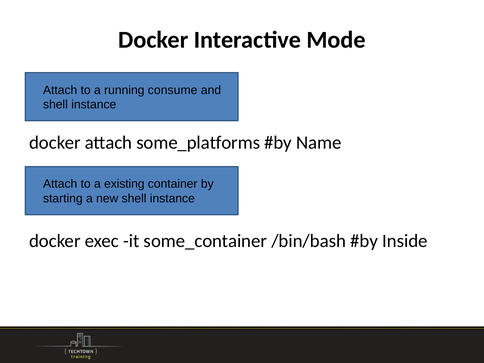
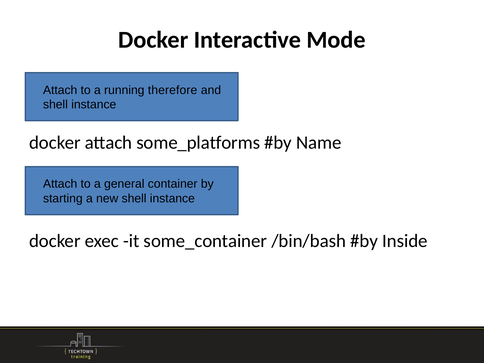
consume: consume -> therefore (173, 90)
existing: existing -> general (124, 184)
